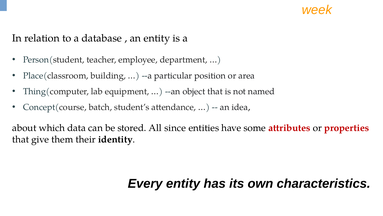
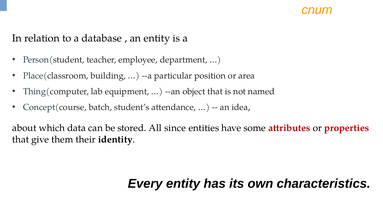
week: week -> cnum (317, 10)
